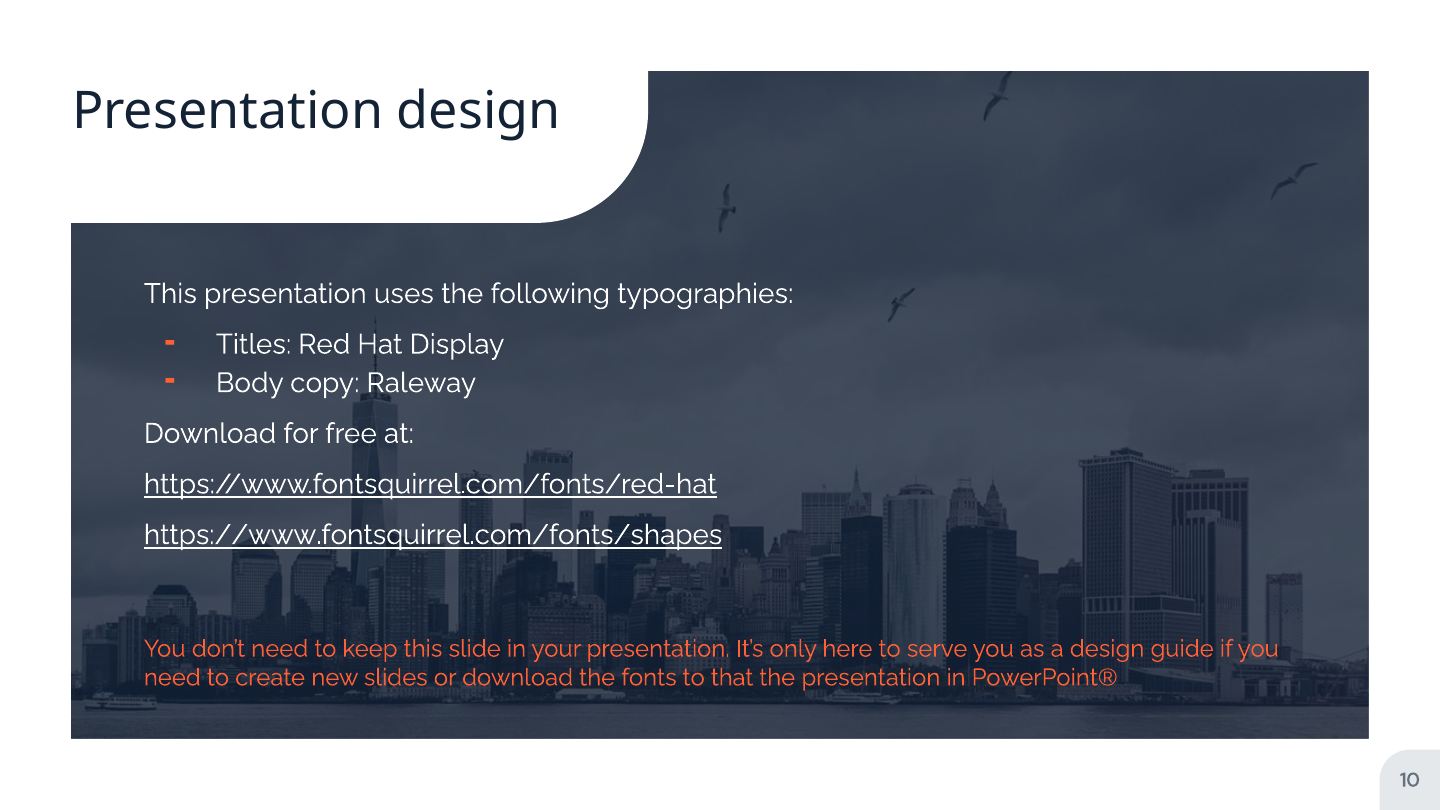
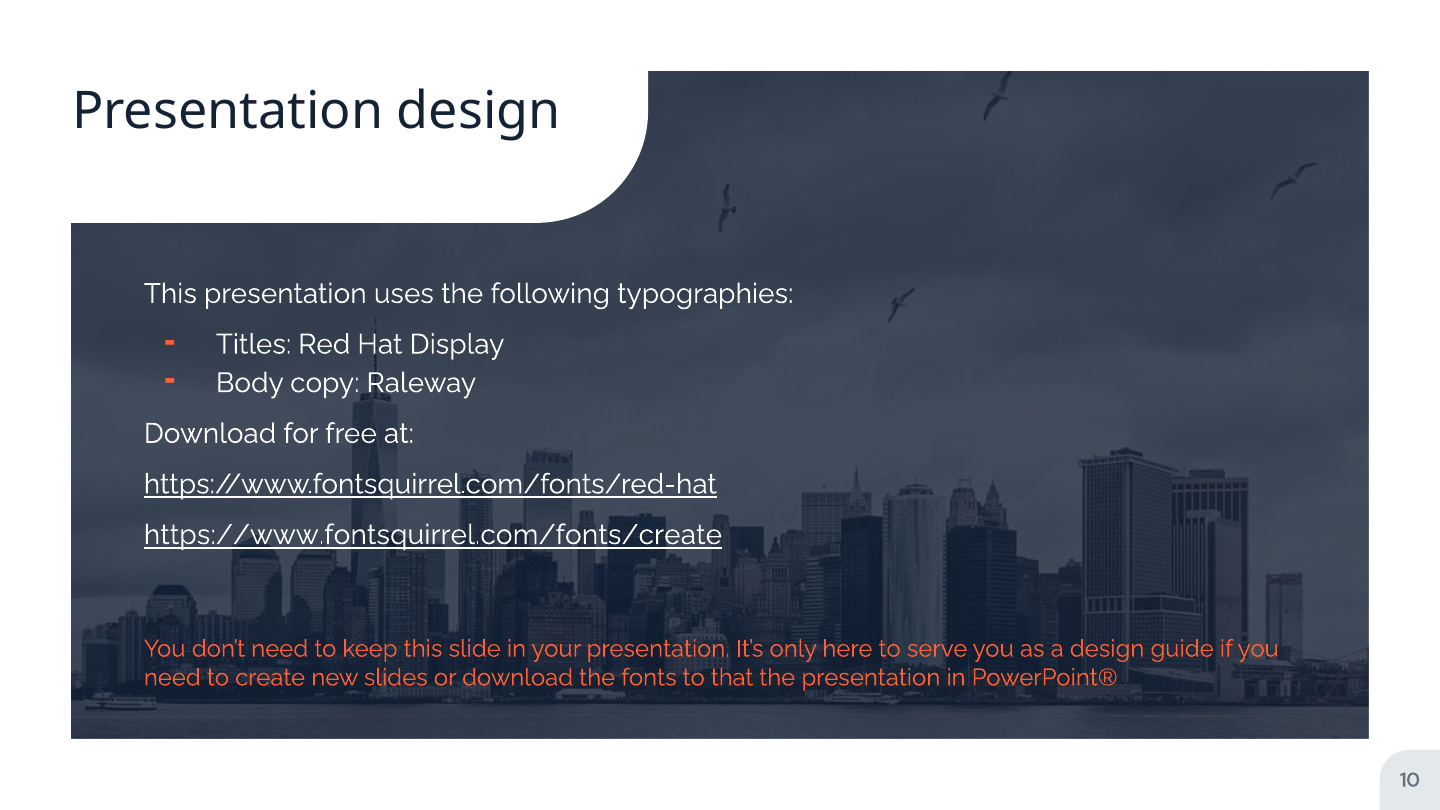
https://www.fontsquirrel.com/fonts/shapes: https://www.fontsquirrel.com/fonts/shapes -> https://www.fontsquirrel.com/fonts/create (433, 535)
